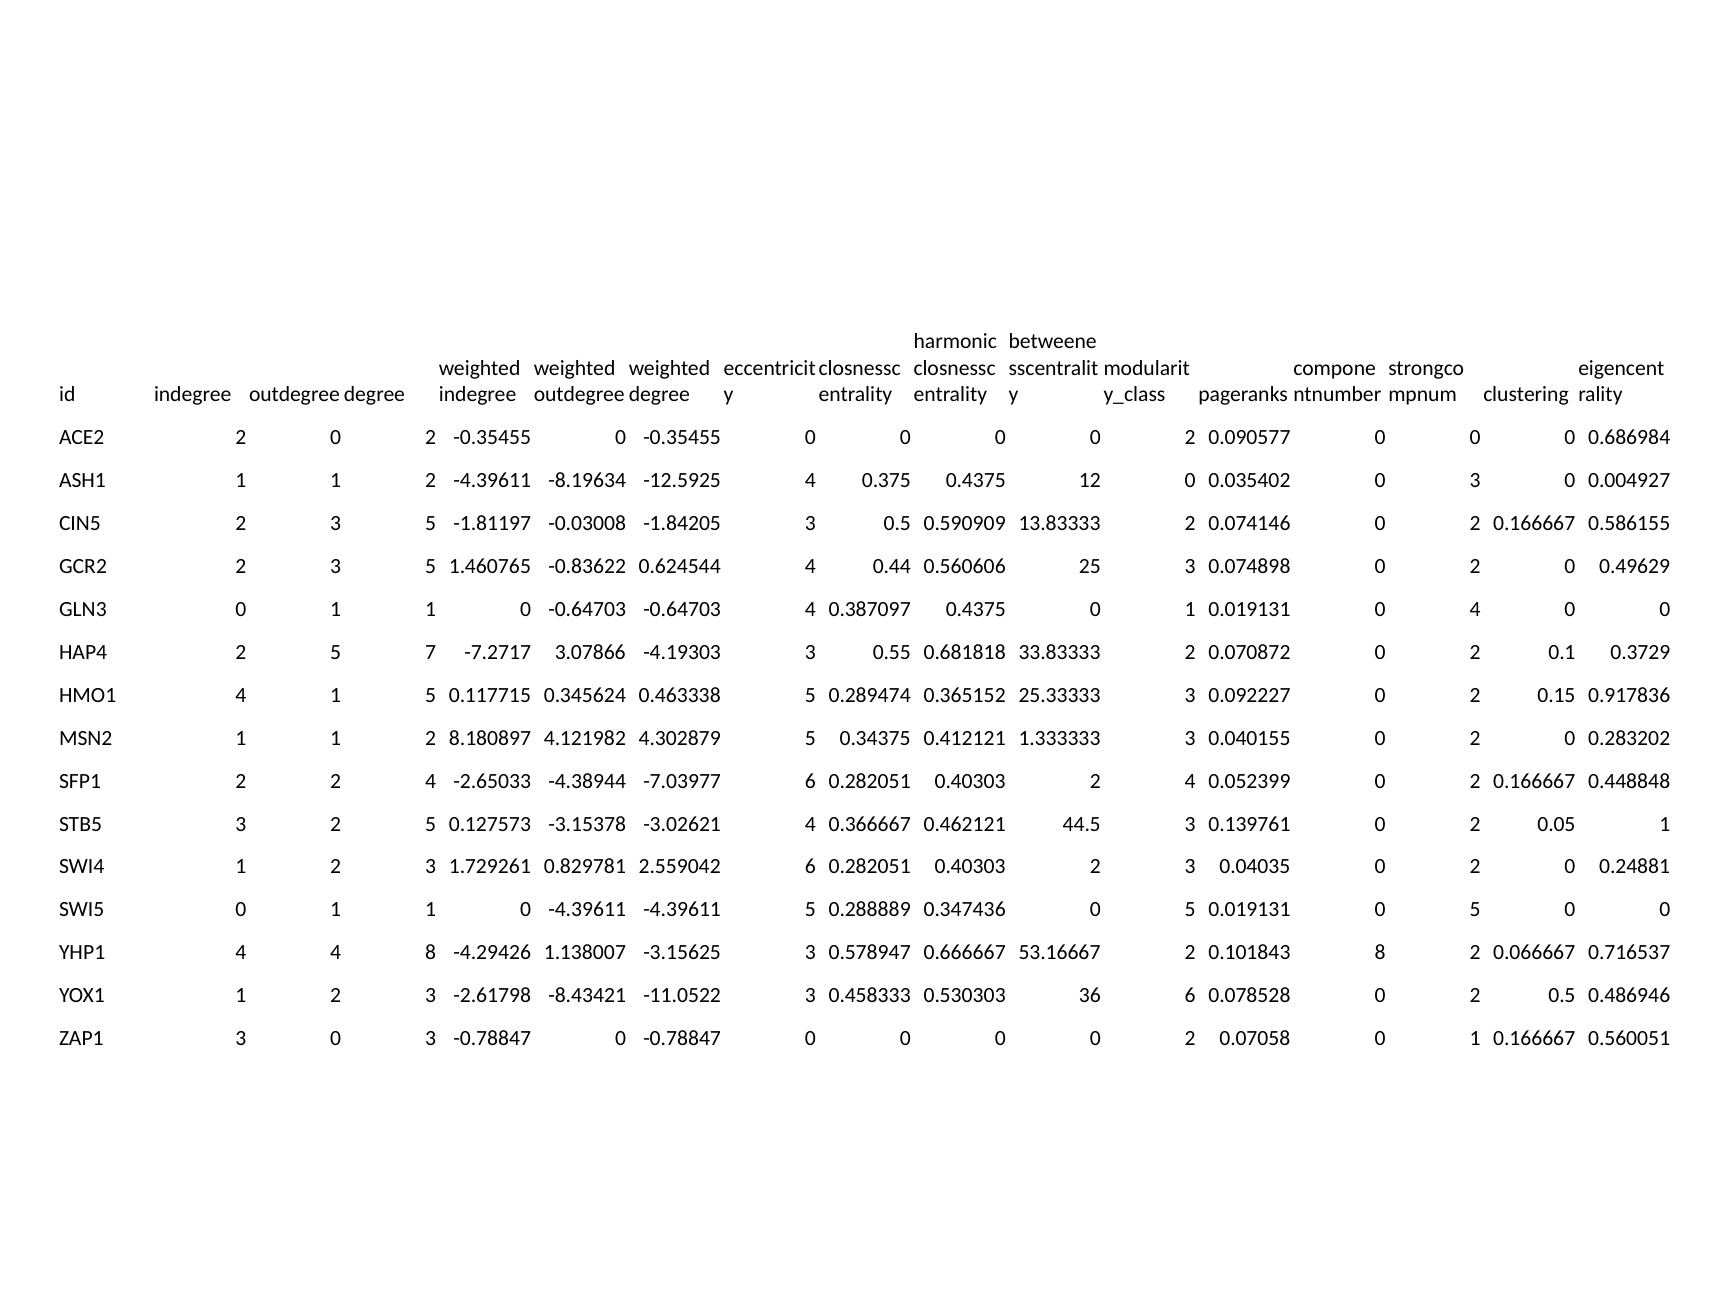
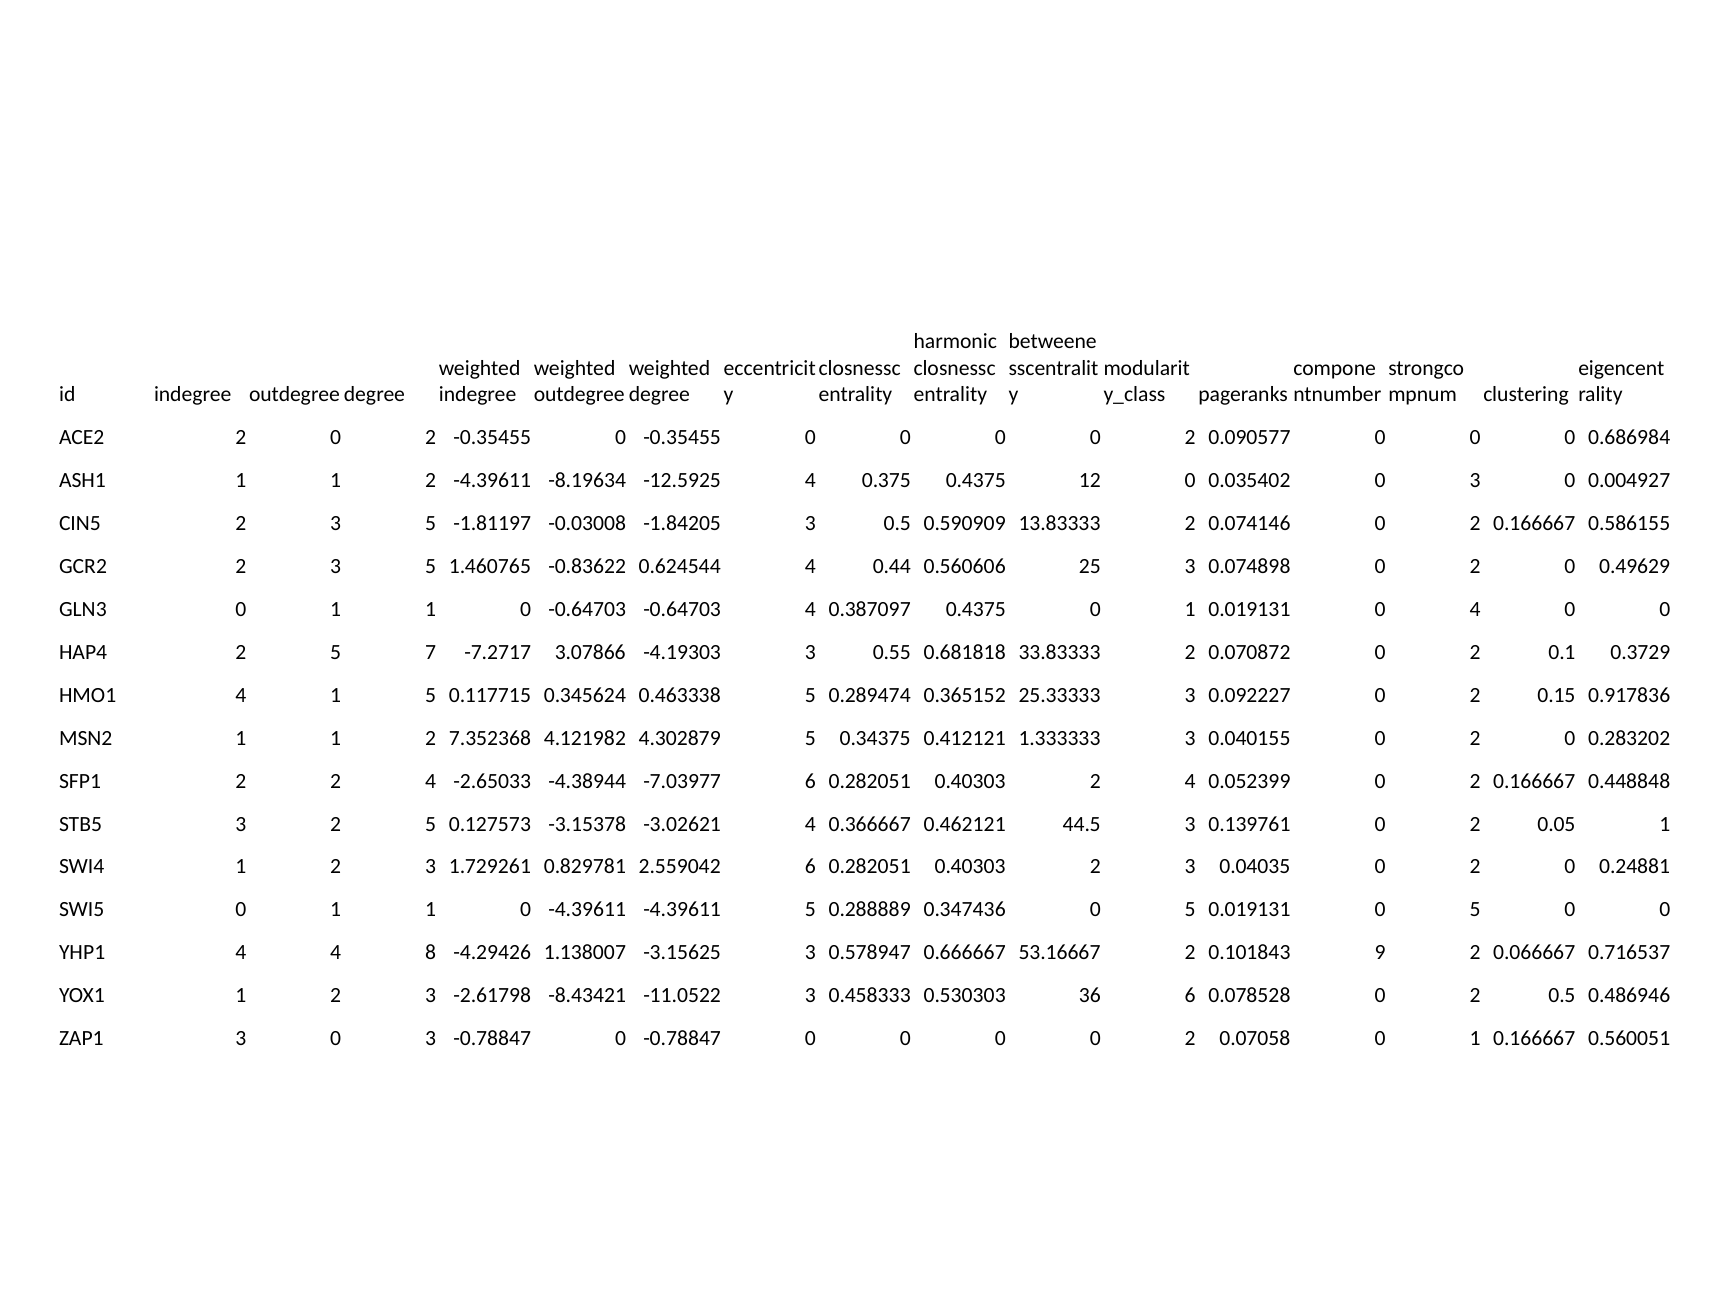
8.180897: 8.180897 -> 7.352368 (490, 738)
0.101843 8: 8 -> 9 (1380, 953)
